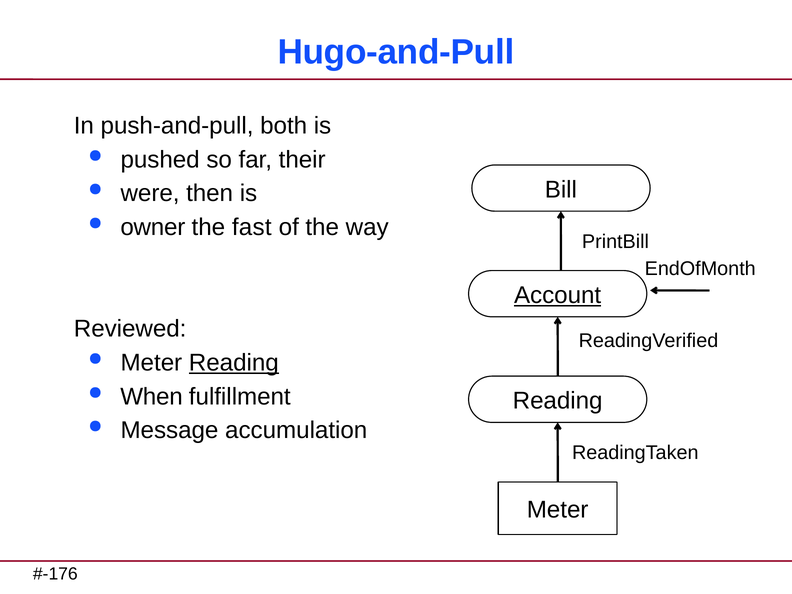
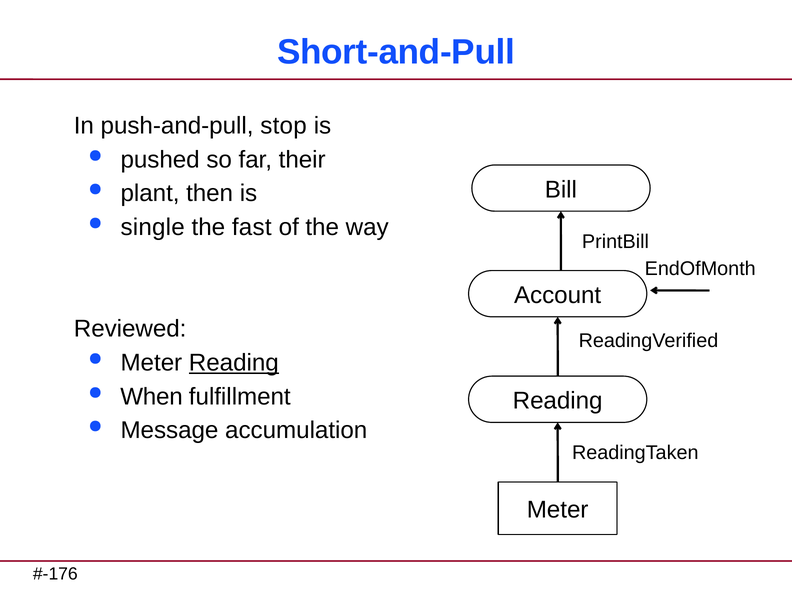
Hugo-and-Pull: Hugo-and-Pull -> Short-and-Pull (396, 52)
both: both -> stop (284, 126)
were: were -> plant (150, 193)
owner: owner -> single (153, 227)
Account underline: present -> none (558, 295)
